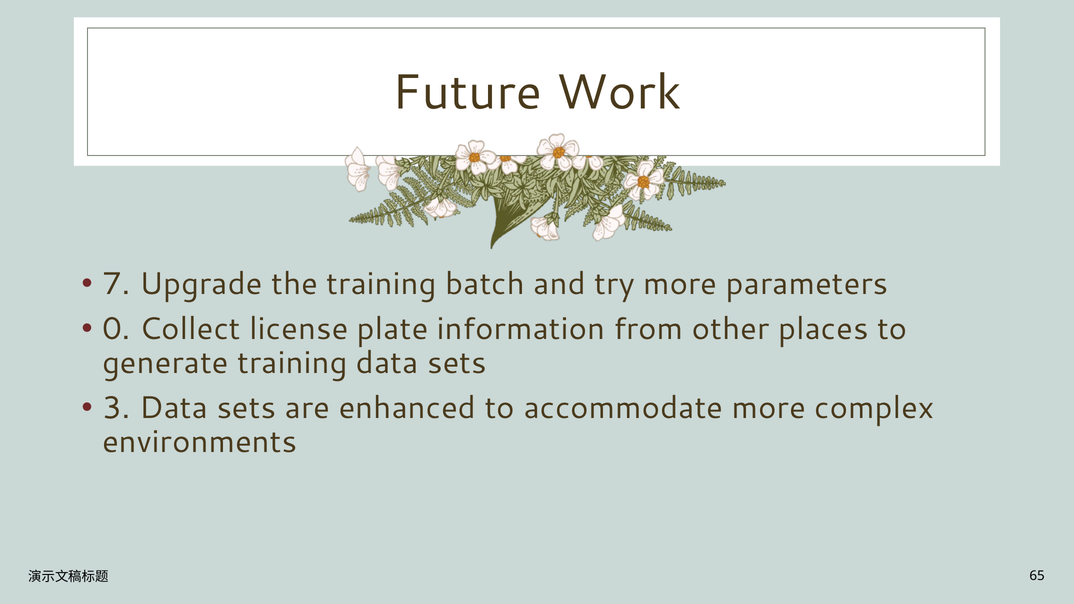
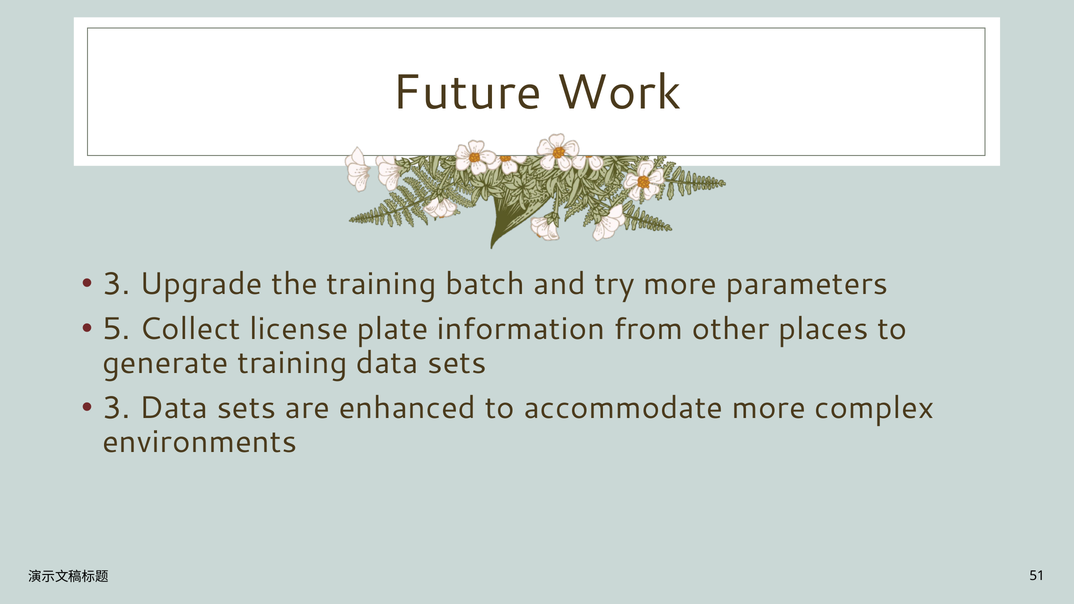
7: 7 -> 3 (116, 284)
0: 0 -> 5 (116, 329)
65: 65 -> 51 (1037, 576)
